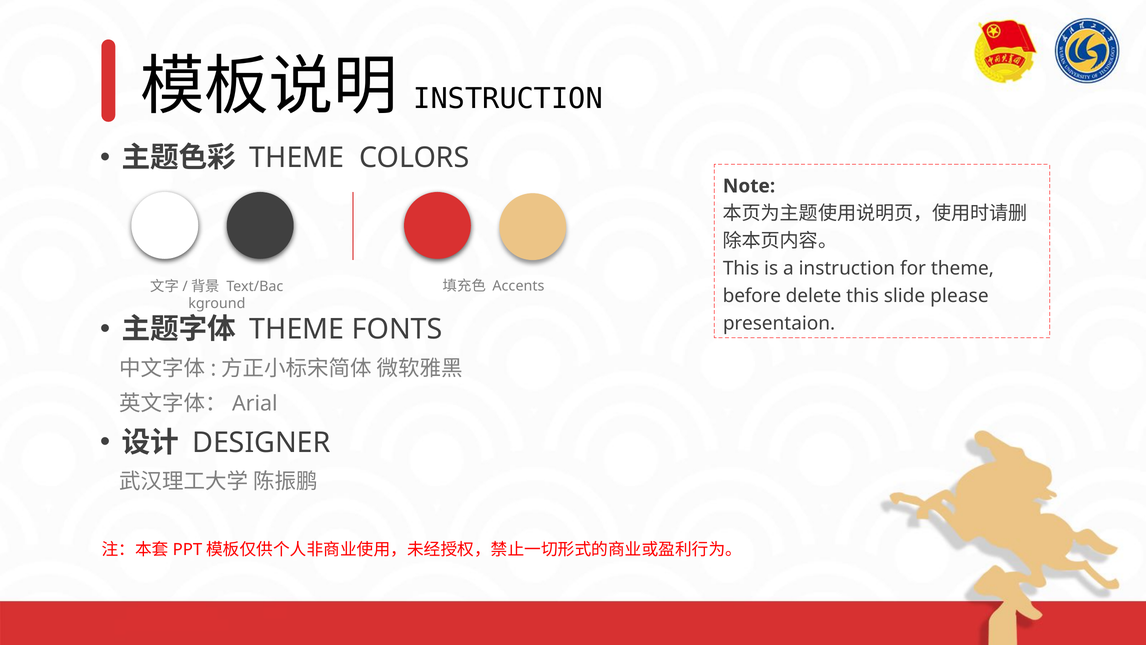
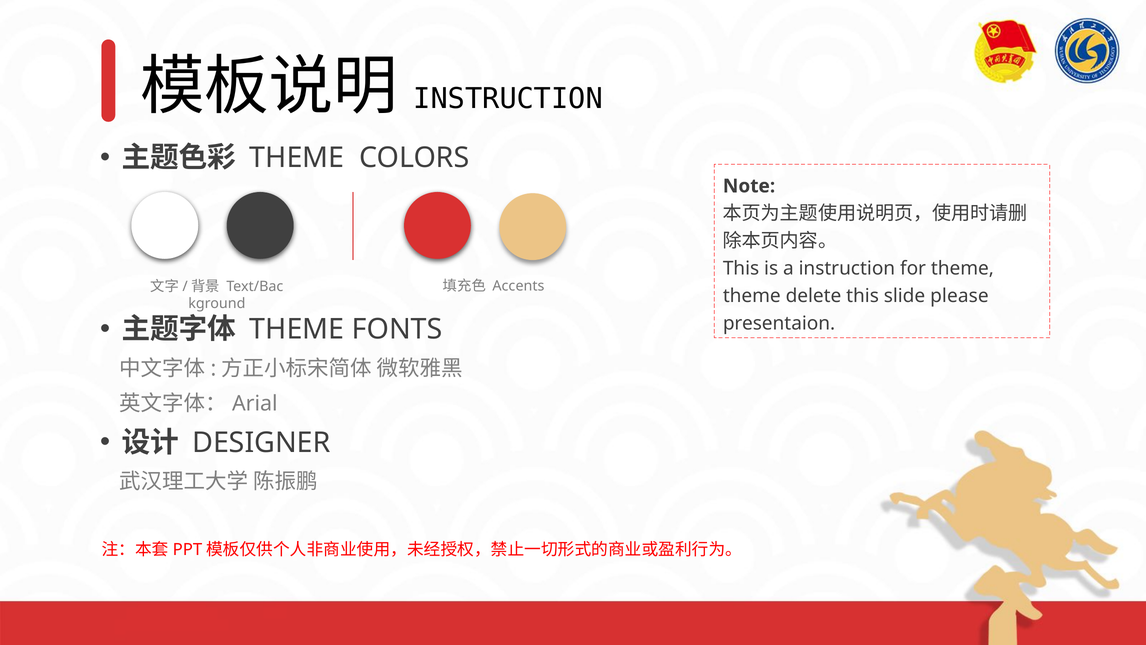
before: before -> theme (752, 296)
